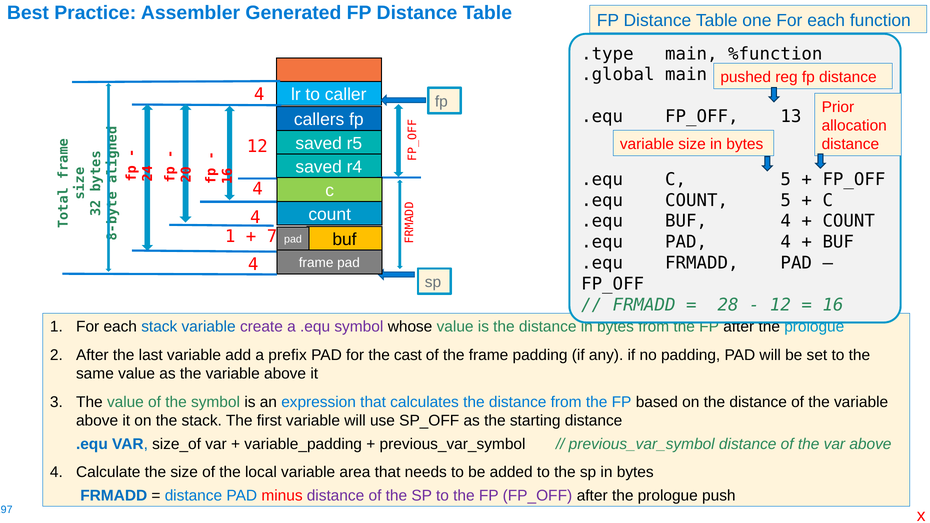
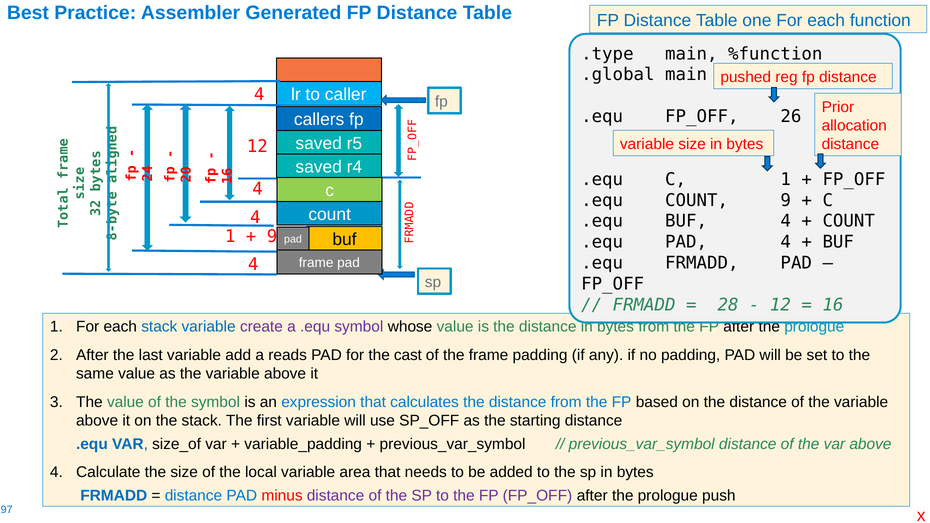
13: 13 -> 26 (791, 117)
C 5: 5 -> 1 (786, 179)
COUNT 5: 5 -> 9 (786, 200)
7: 7 -> 9 (272, 236)
prefix: prefix -> reads (288, 355)
